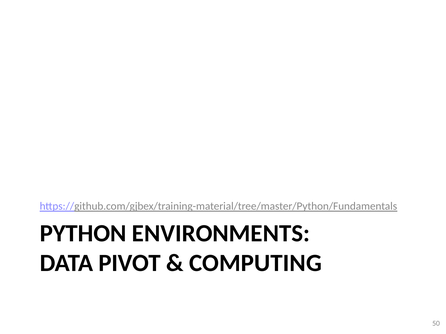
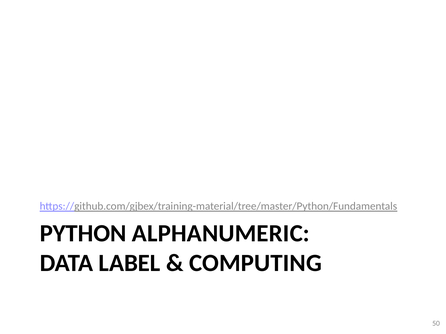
ENVIRONMENTS: ENVIRONMENTS -> ALPHANUMERIC (221, 234)
PIVOT: PIVOT -> LABEL (130, 263)
